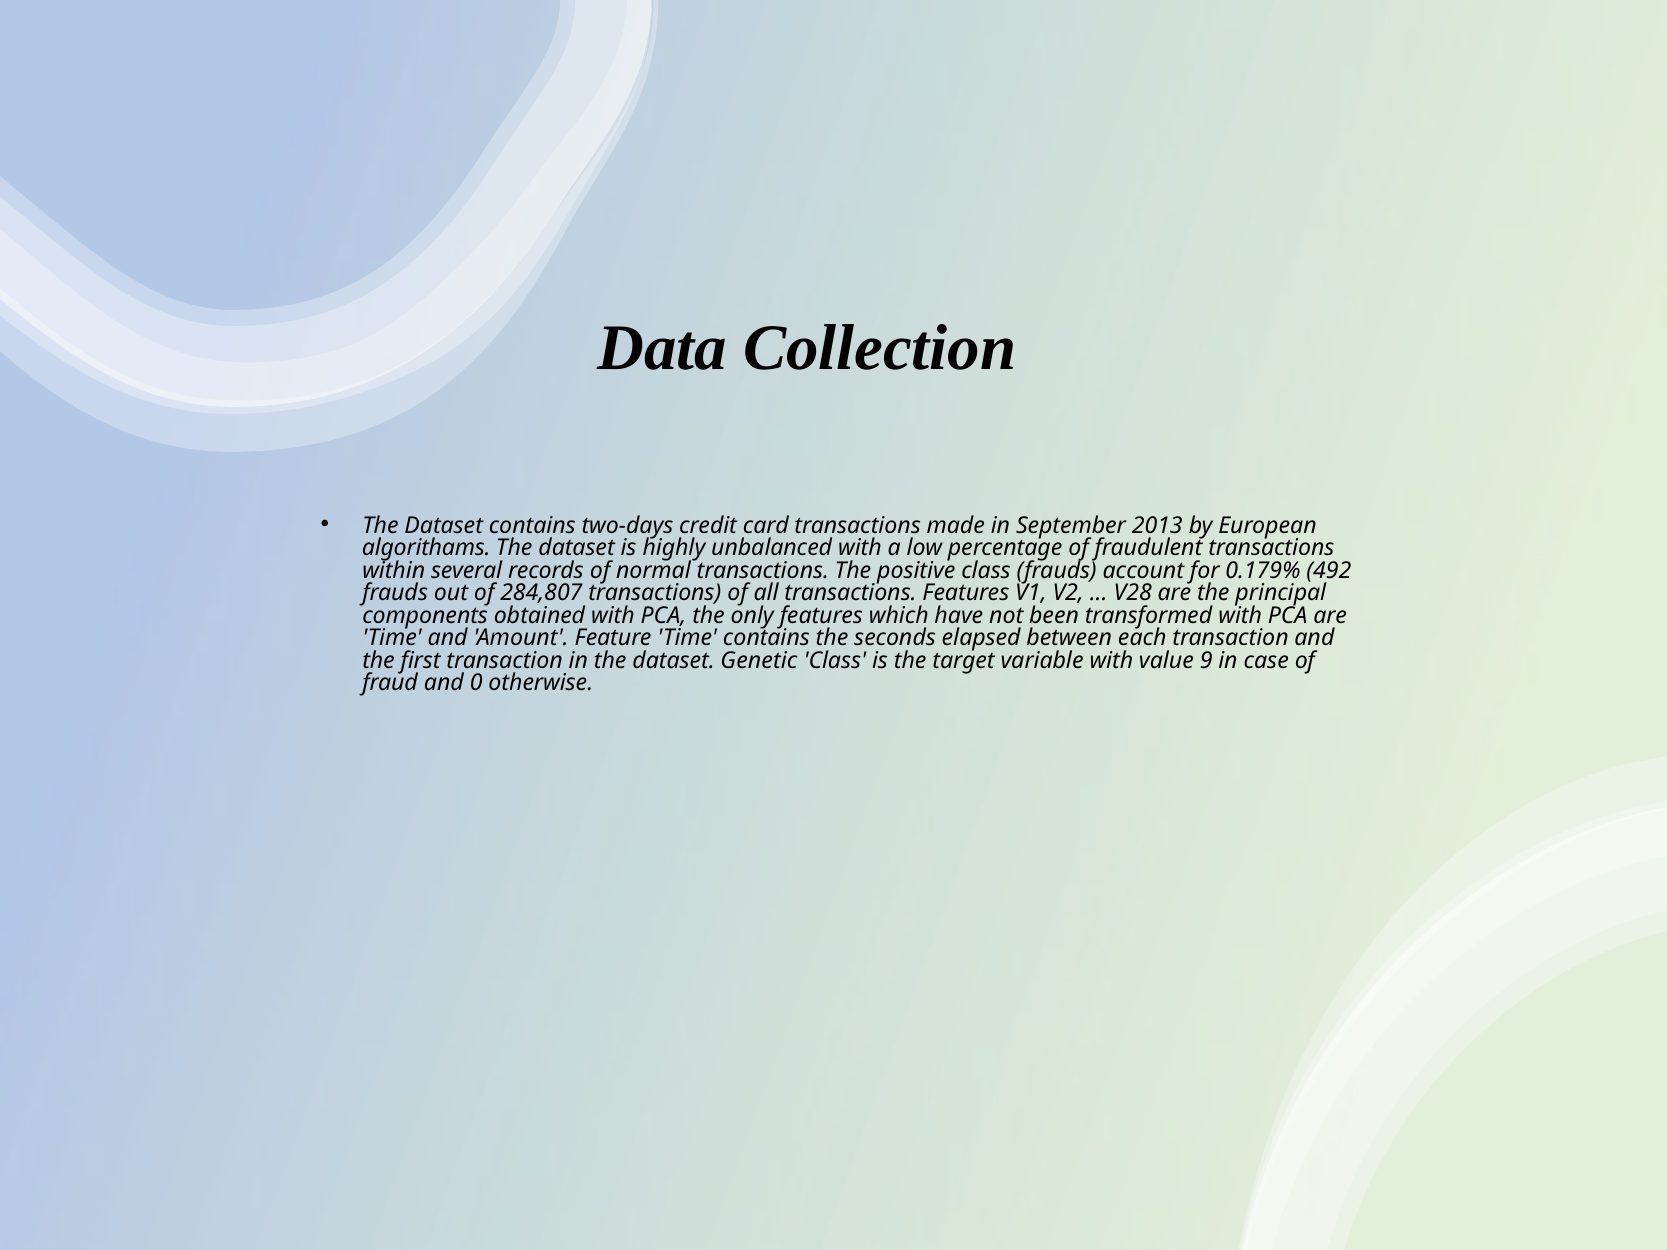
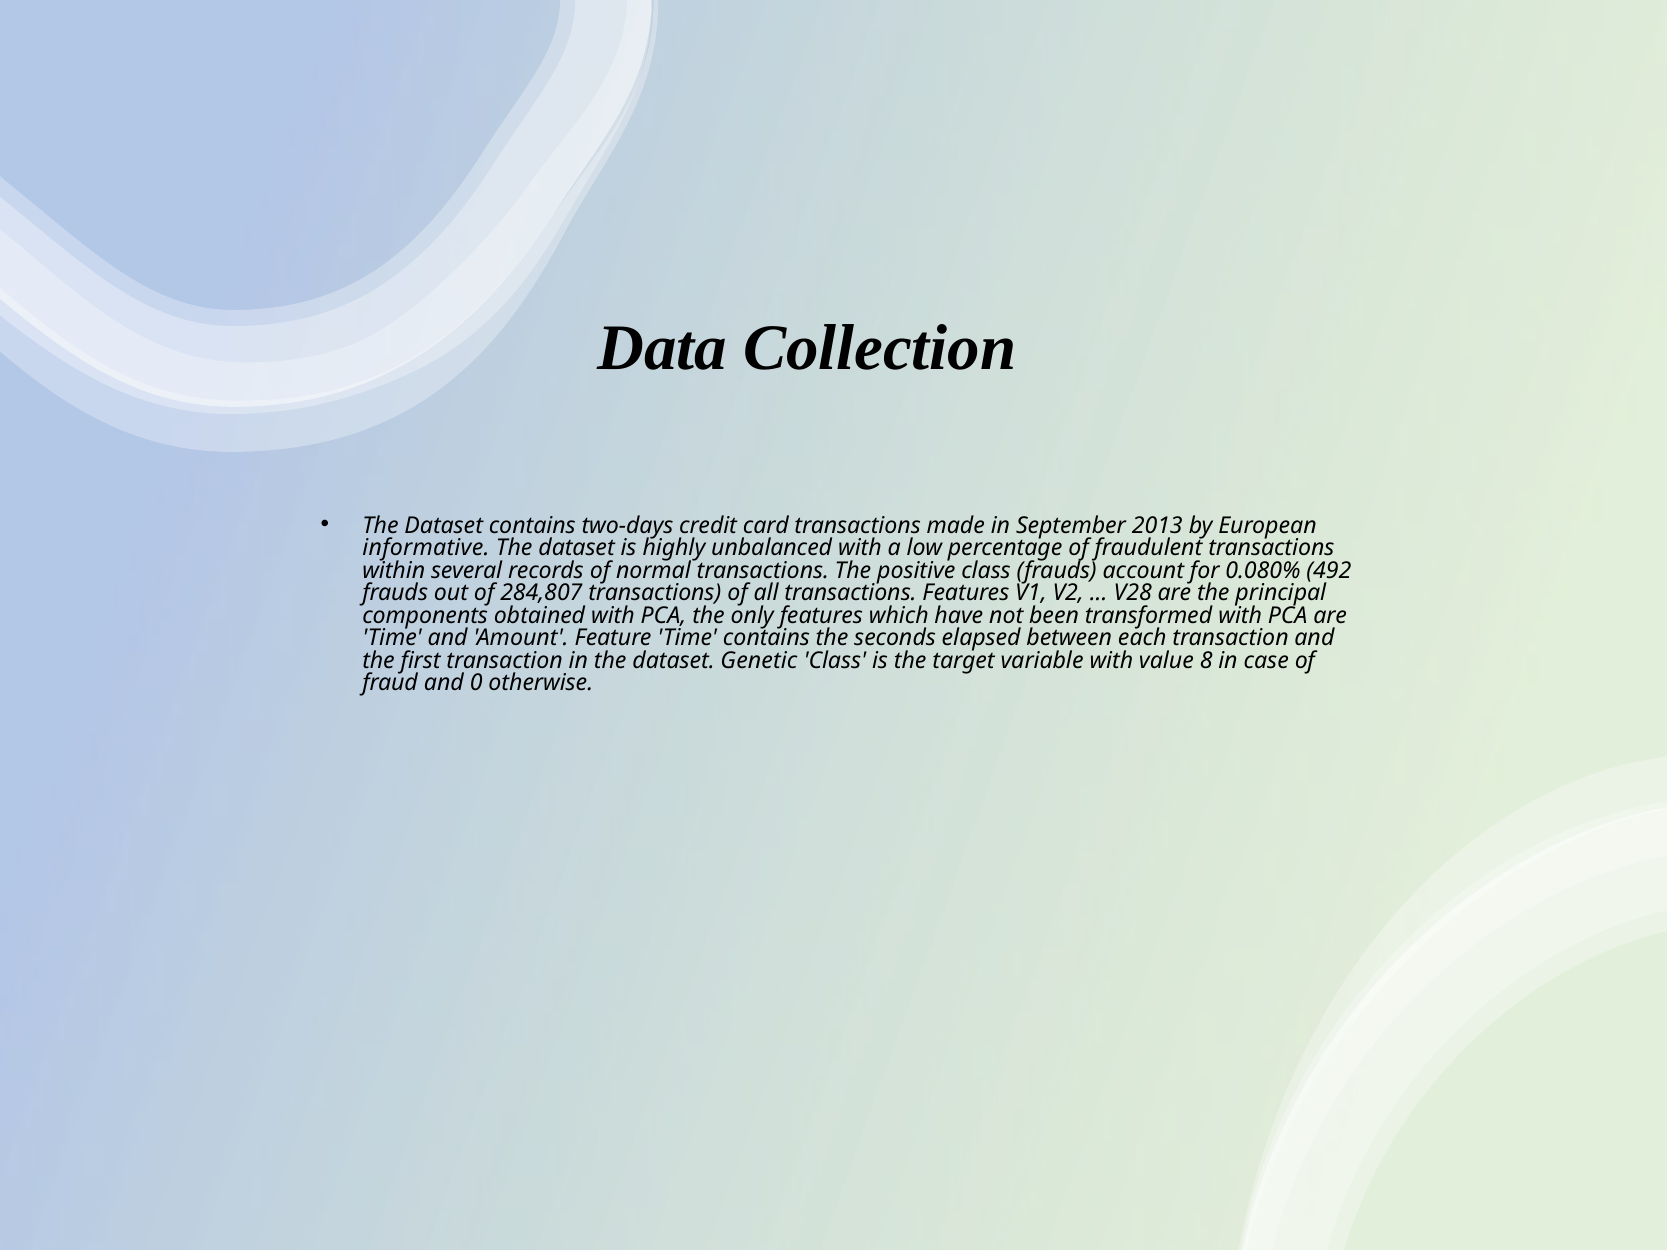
algorithams: algorithams -> informative (426, 548)
0.179%: 0.179% -> 0.080% (1263, 570)
9: 9 -> 8 (1206, 661)
